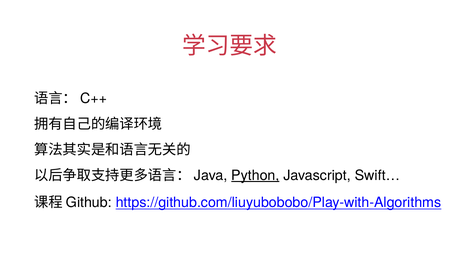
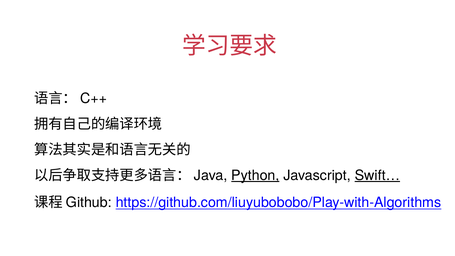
Swift… underline: none -> present (377, 175)
